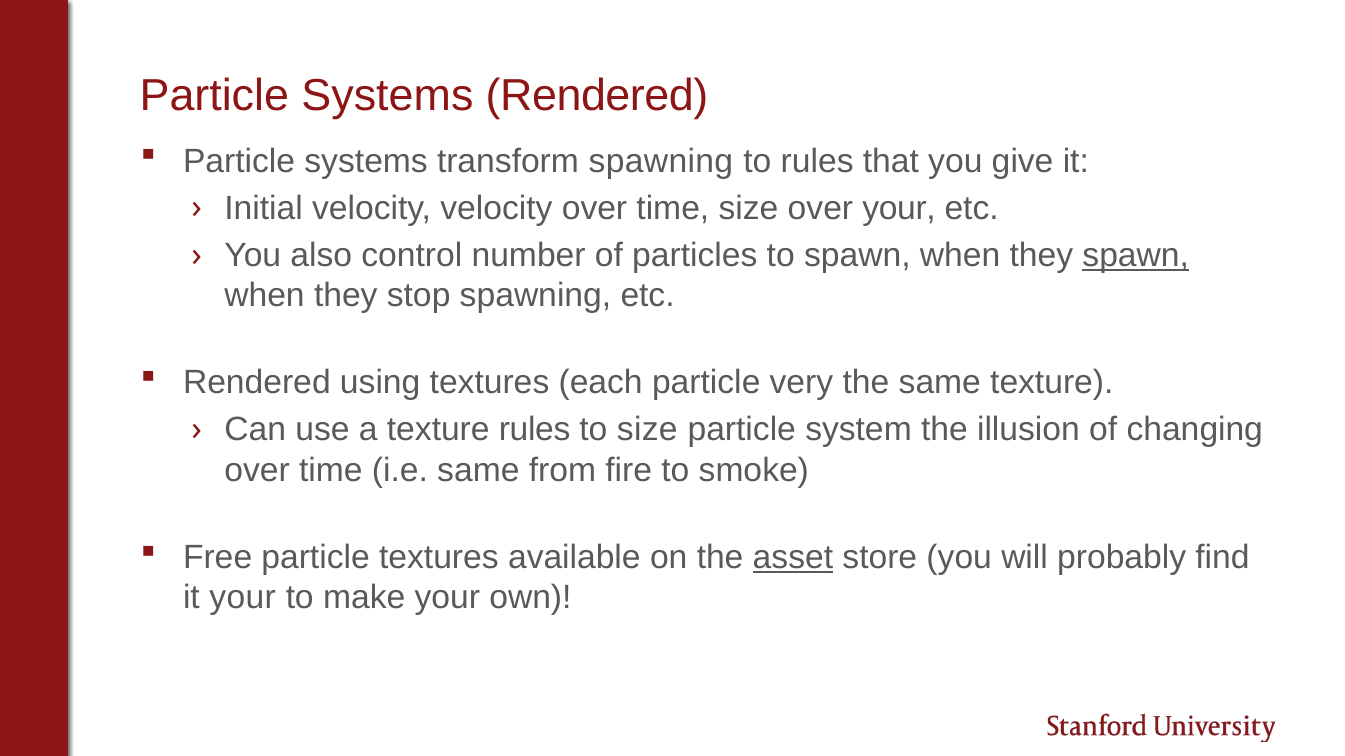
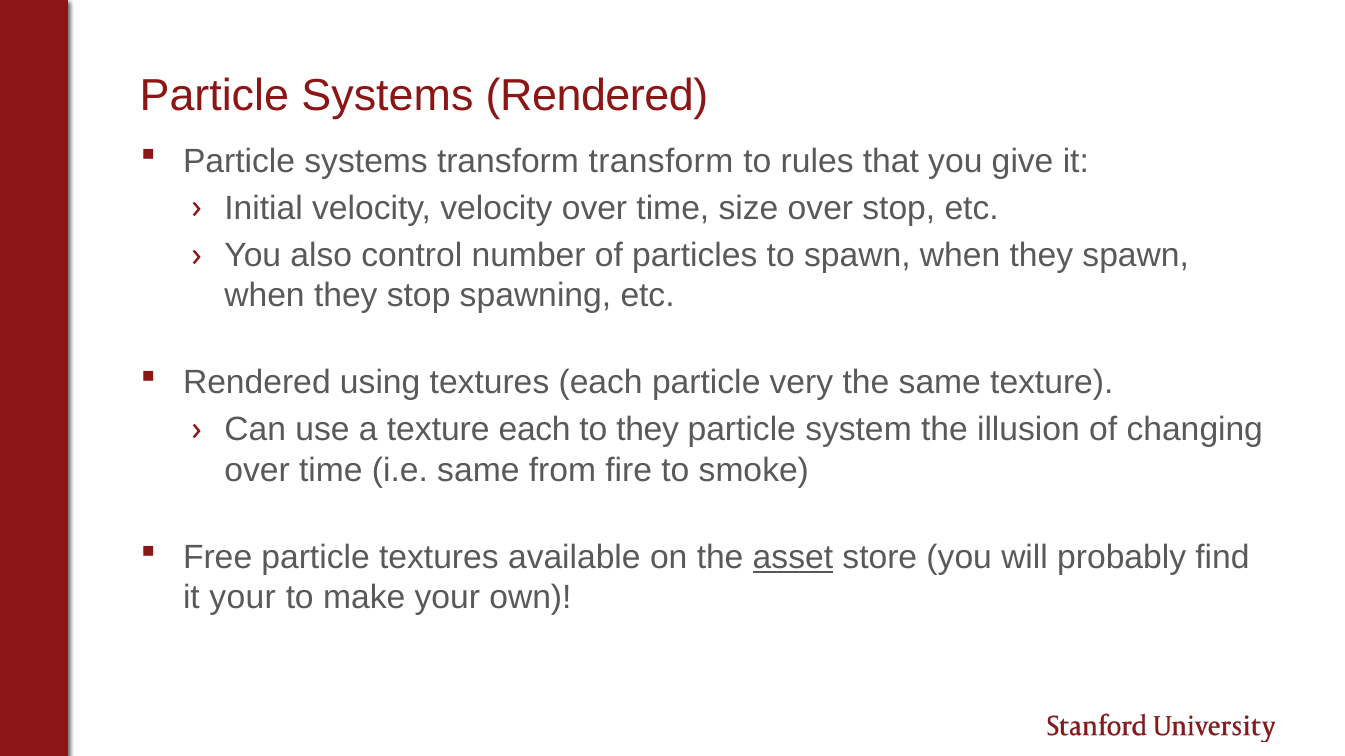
transform spawning: spawning -> transform (661, 161)
over your: your -> stop (899, 208)
spawn underline: present -> none (1136, 255)
texture rules: rules -> each (535, 430)
to size: size -> they (648, 430)
